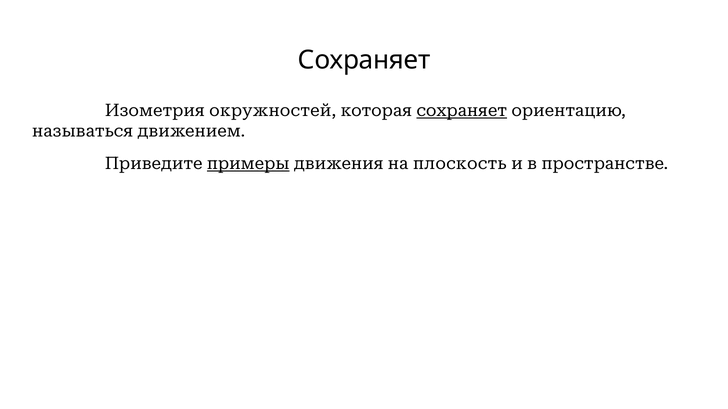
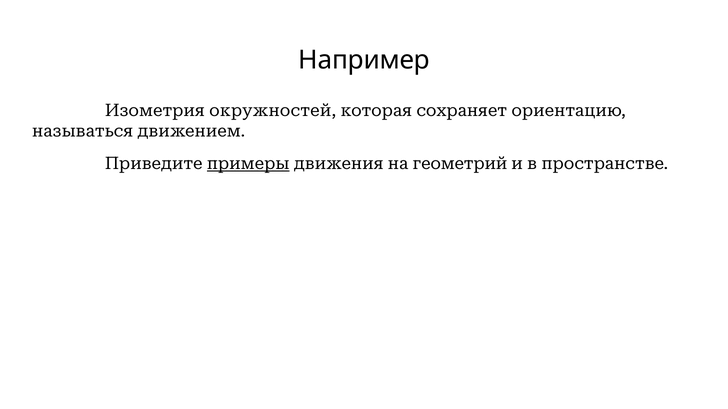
Сохраняет: Сохраняет -> Например (364, 60)
сохраняет underline: present -> none (462, 111)
плоскость: плоскость -> геометрий (460, 164)
